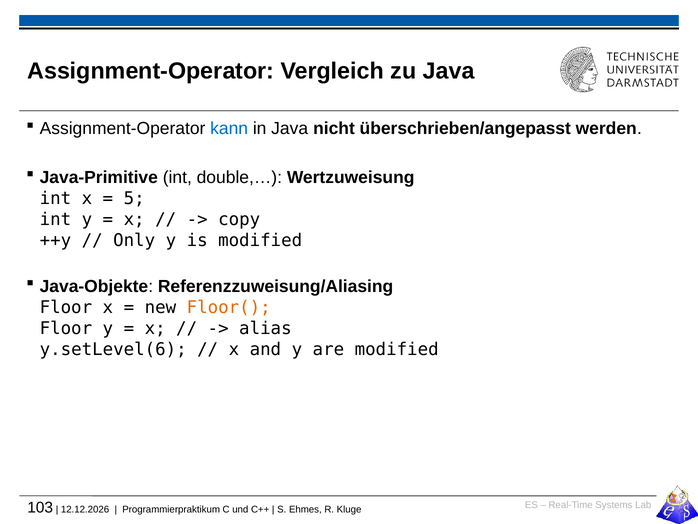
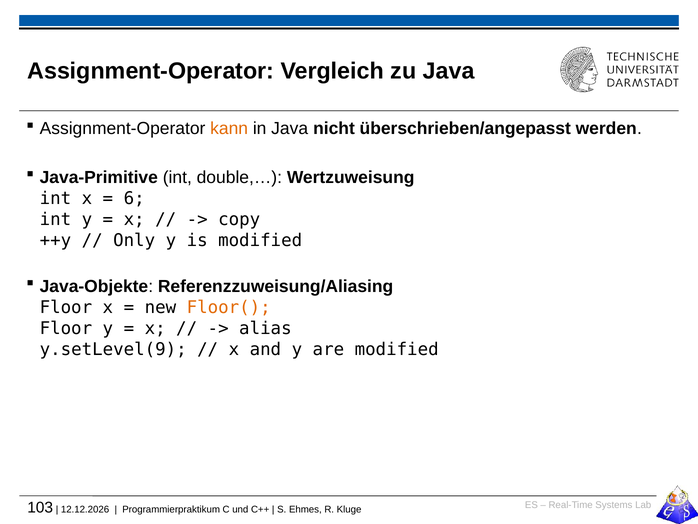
kann colour: blue -> orange (229, 128)
5: 5 -> 6 (134, 198)
y.setLevel(6: y.setLevel(6 -> y.setLevel(9 (113, 349)
